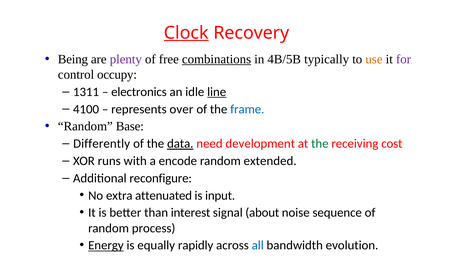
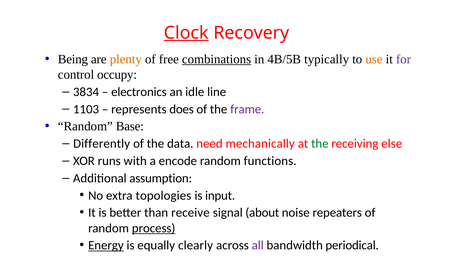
plenty colour: purple -> orange (126, 59)
1311: 1311 -> 3834 (86, 92)
line underline: present -> none (217, 92)
4100: 4100 -> 1103 (86, 109)
over: over -> does (182, 109)
frame colour: blue -> purple (247, 109)
data underline: present -> none (180, 144)
development: development -> mechanically (260, 144)
cost: cost -> else (392, 144)
extended: extended -> functions (270, 161)
reconfigure: reconfigure -> assumption (161, 178)
attenuated: attenuated -> topologies (163, 196)
interest: interest -> receive (190, 213)
sequence: sequence -> repeaters (337, 213)
process underline: none -> present (154, 228)
rapidly: rapidly -> clearly (196, 246)
all colour: blue -> purple (258, 246)
evolution: evolution -> periodical (352, 246)
